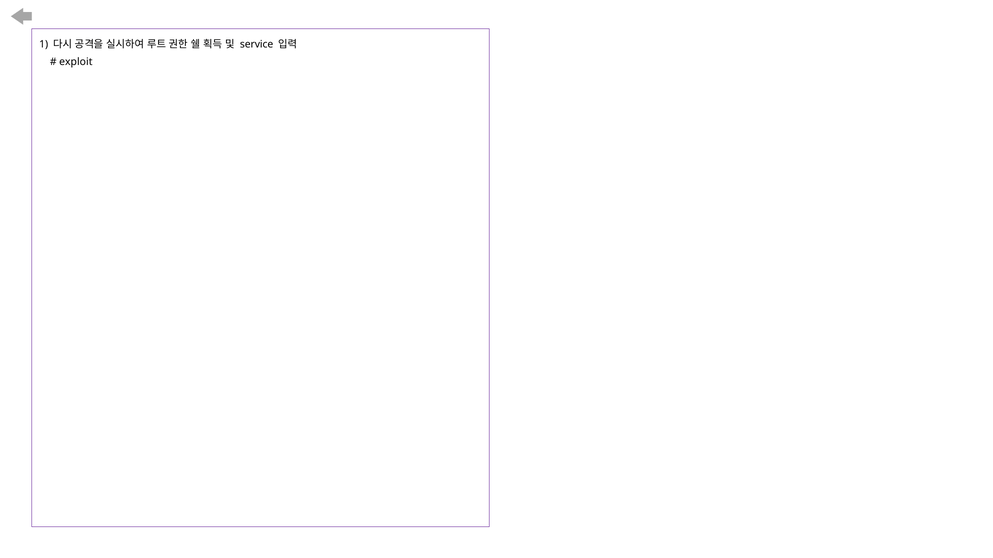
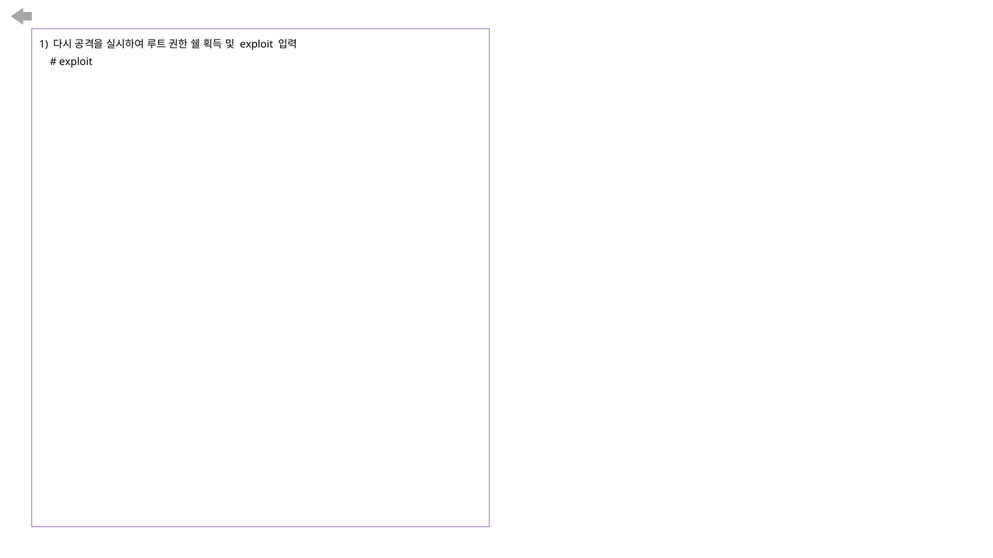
service: service -> exploit (257, 45)
